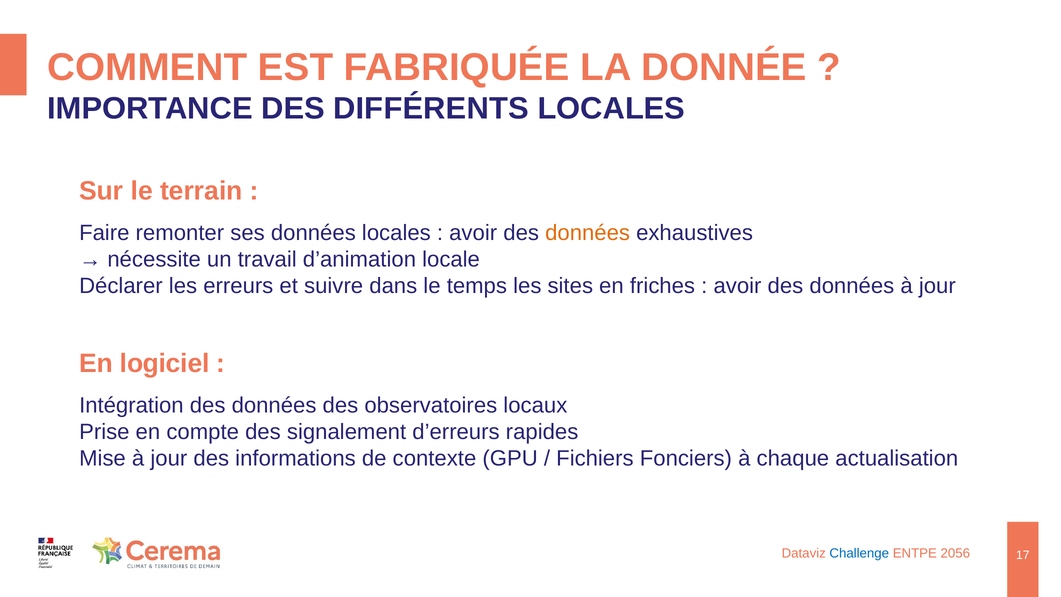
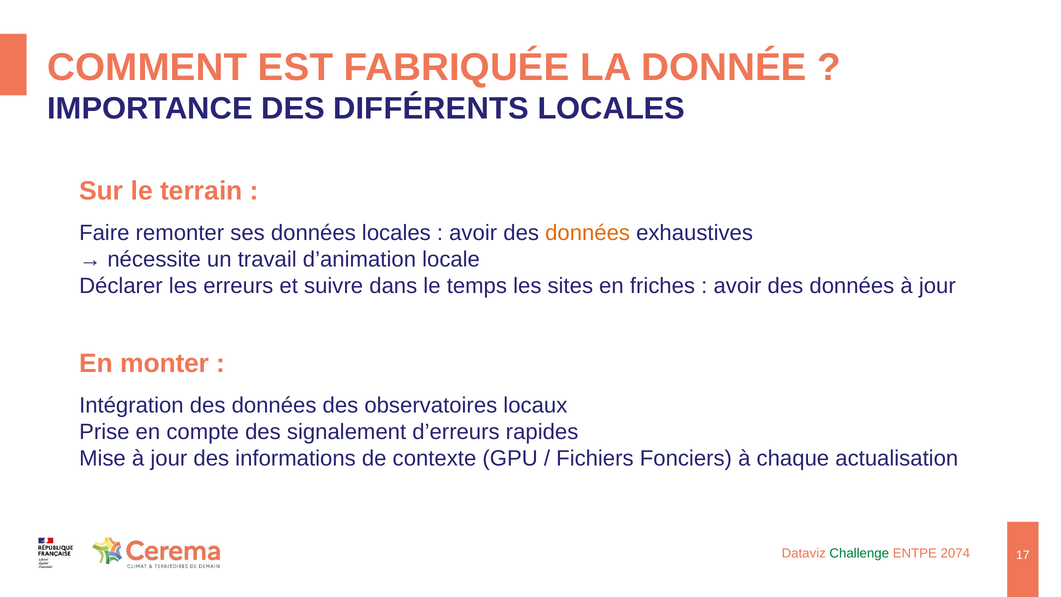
logiciel: logiciel -> monter (165, 363)
Challenge colour: blue -> green (859, 553)
2056: 2056 -> 2074 (955, 553)
